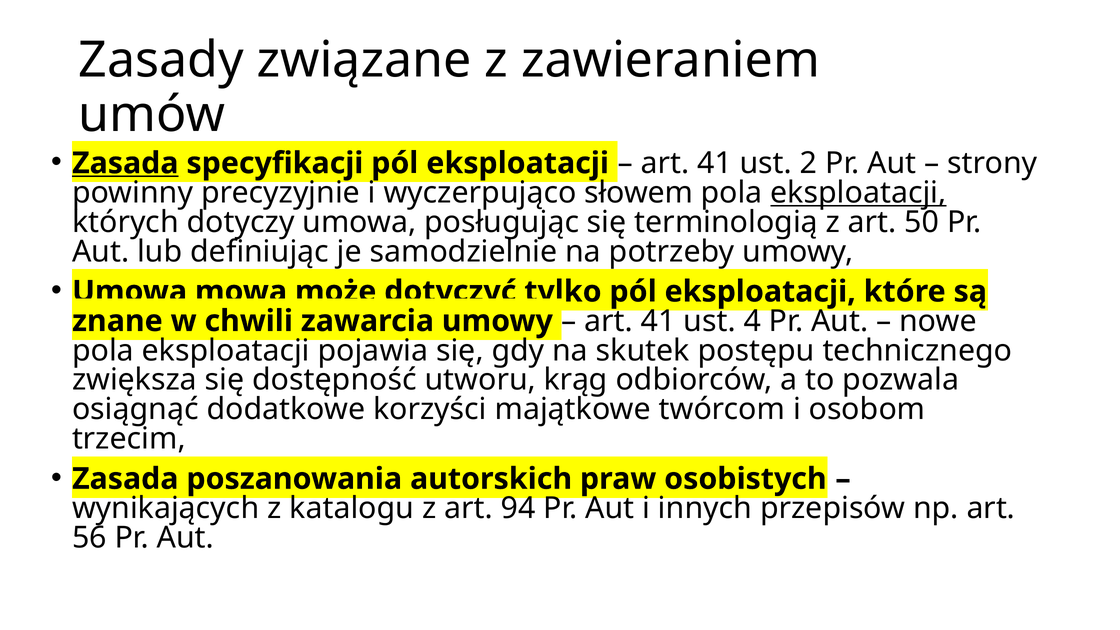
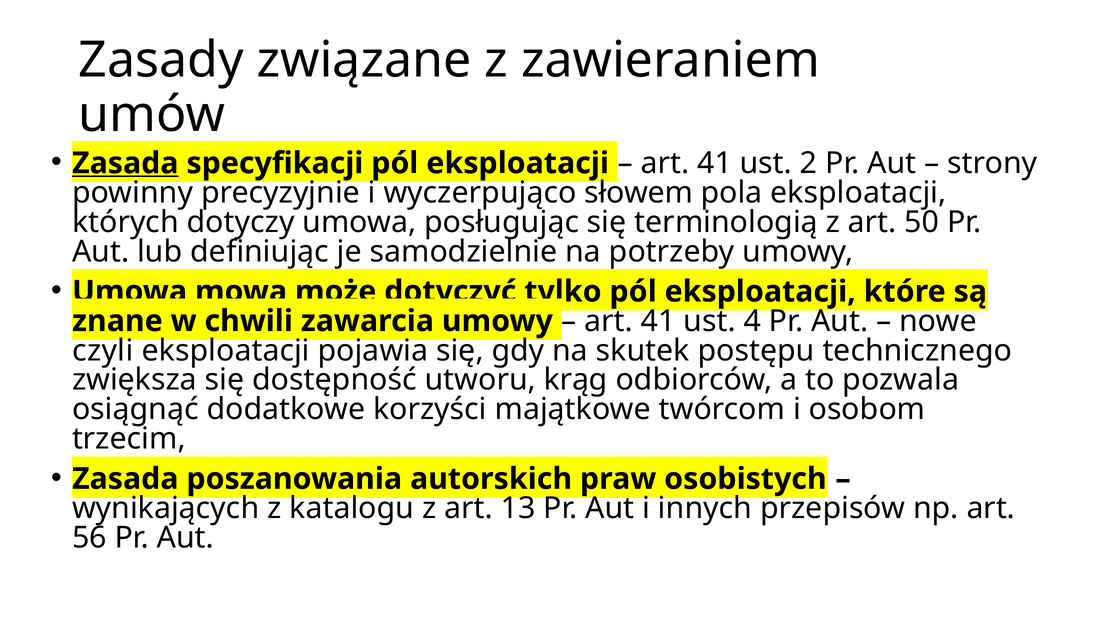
eksploatacji underline: present -> none (858, 193)
pola: pola -> czyli (103, 350)
94: 94 -> 13 (518, 508)
